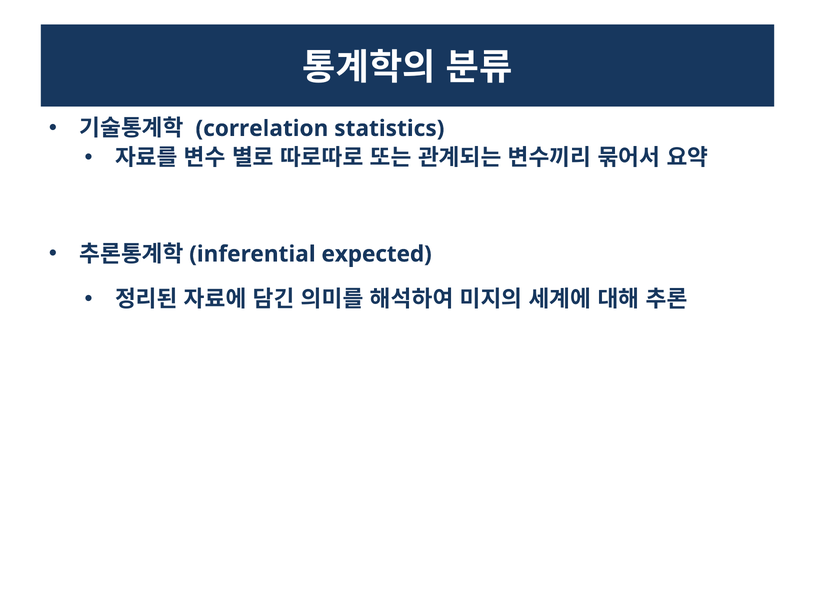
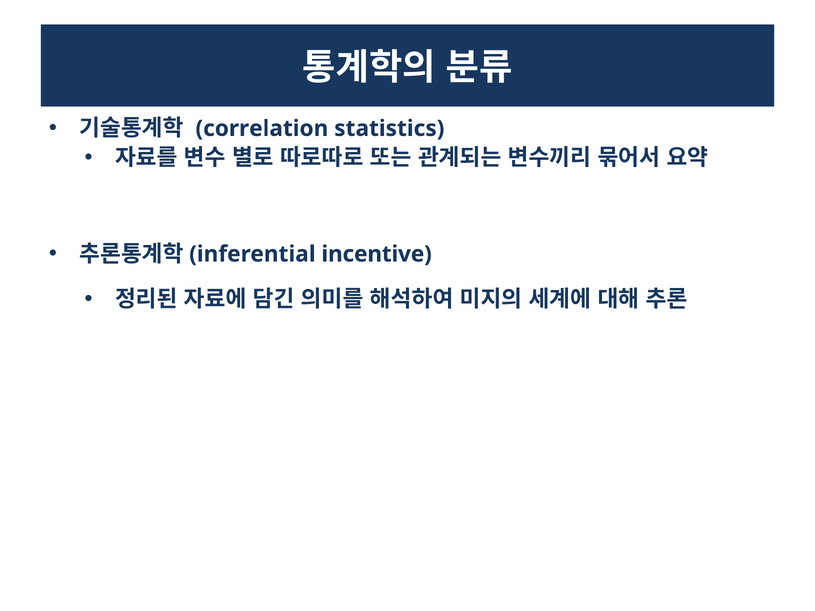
expected: expected -> incentive (377, 254)
